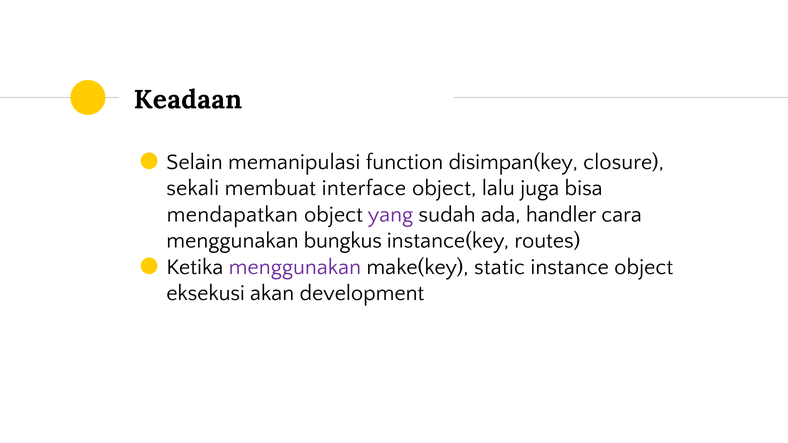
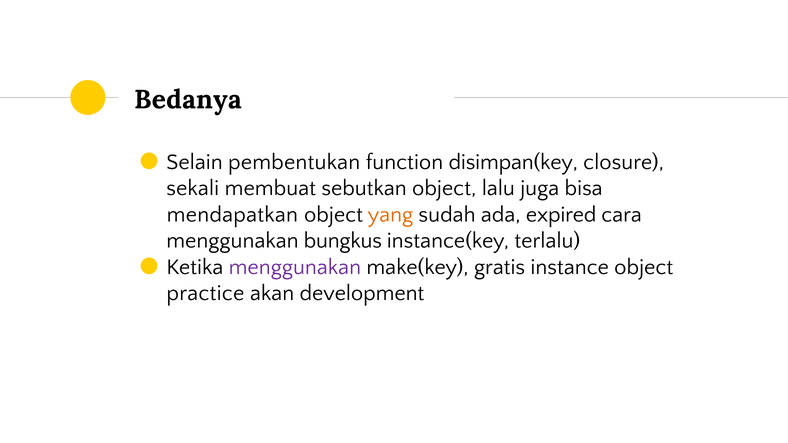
Keadaan: Keadaan -> Bedanya (188, 100)
memanipulasi: memanipulasi -> pembentukan (294, 162)
interface: interface -> sebutkan (364, 188)
yang colour: purple -> orange (391, 214)
handler: handler -> expired (561, 214)
routes: routes -> terlalu (547, 241)
static: static -> gratis (500, 267)
eksekusi: eksekusi -> practice (205, 293)
